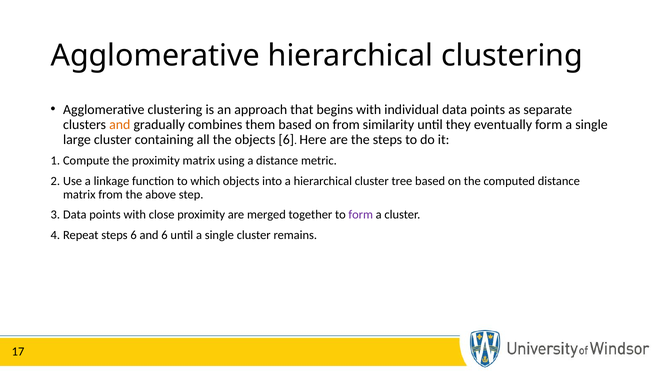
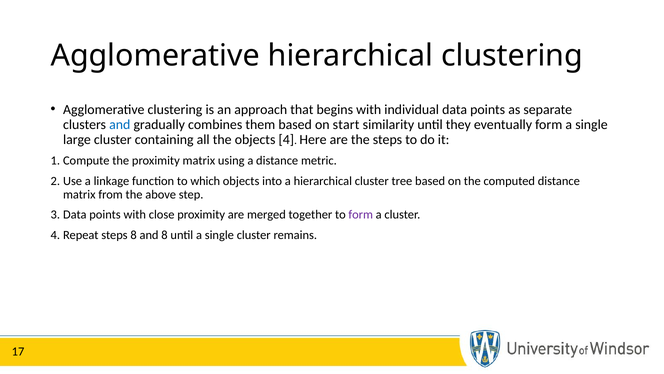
and colour: orange -> blue (120, 124)
on from: from -> start (346, 124)
objects 6: 6 -> 4 (286, 139)
steps 6: 6 -> 8 (134, 235)
and 6: 6 -> 8 (165, 235)
